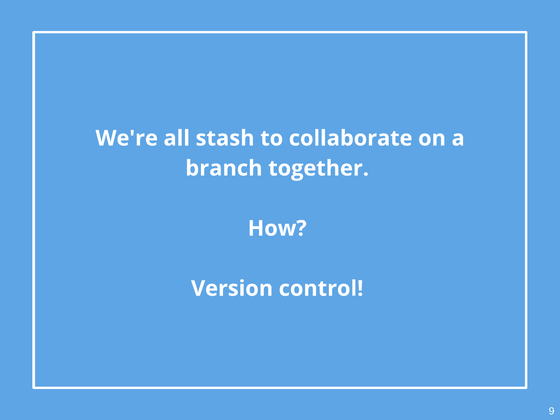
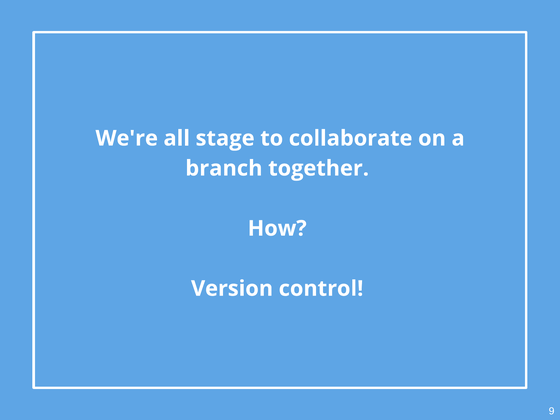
stash: stash -> stage (225, 138)
